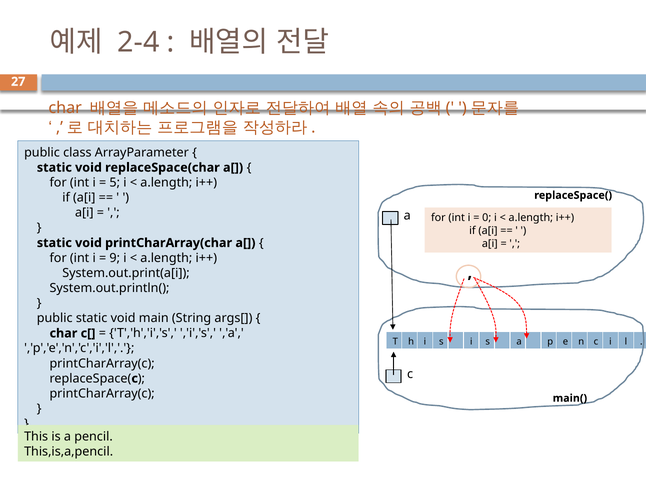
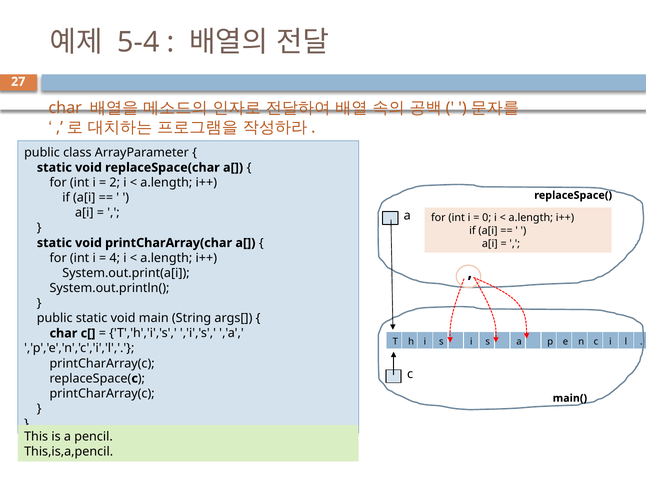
2-4: 2-4 -> 5-4 (139, 42)
5: 5 -> 2 (115, 183)
9: 9 -> 4 (115, 258)
